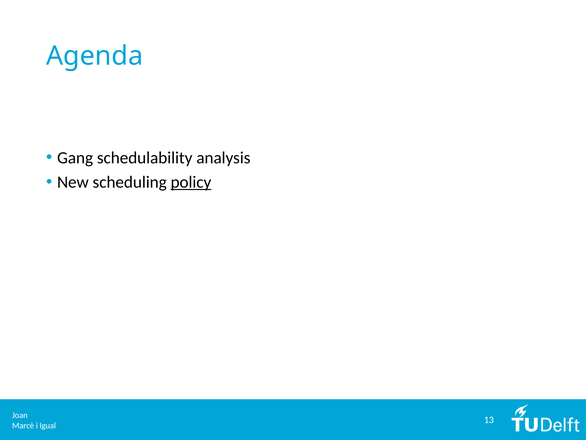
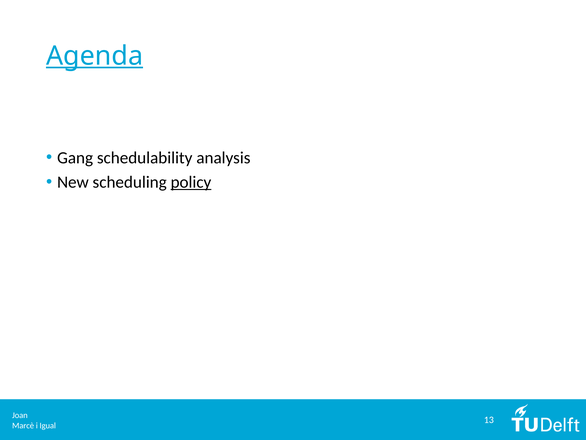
Agenda underline: none -> present (95, 56)
